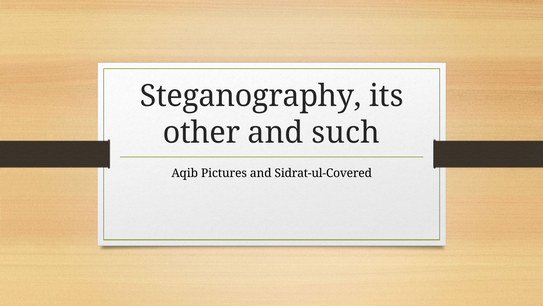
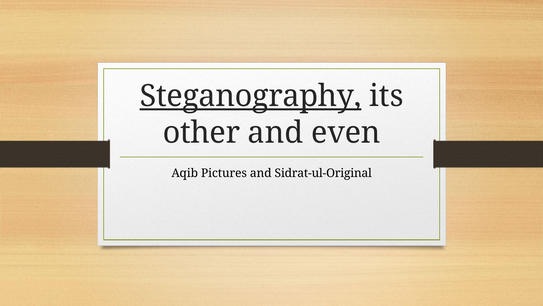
Steganography underline: none -> present (251, 96)
such: such -> even (346, 133)
Sidrat-ul-Covered: Sidrat-ul-Covered -> Sidrat-ul-Original (323, 173)
